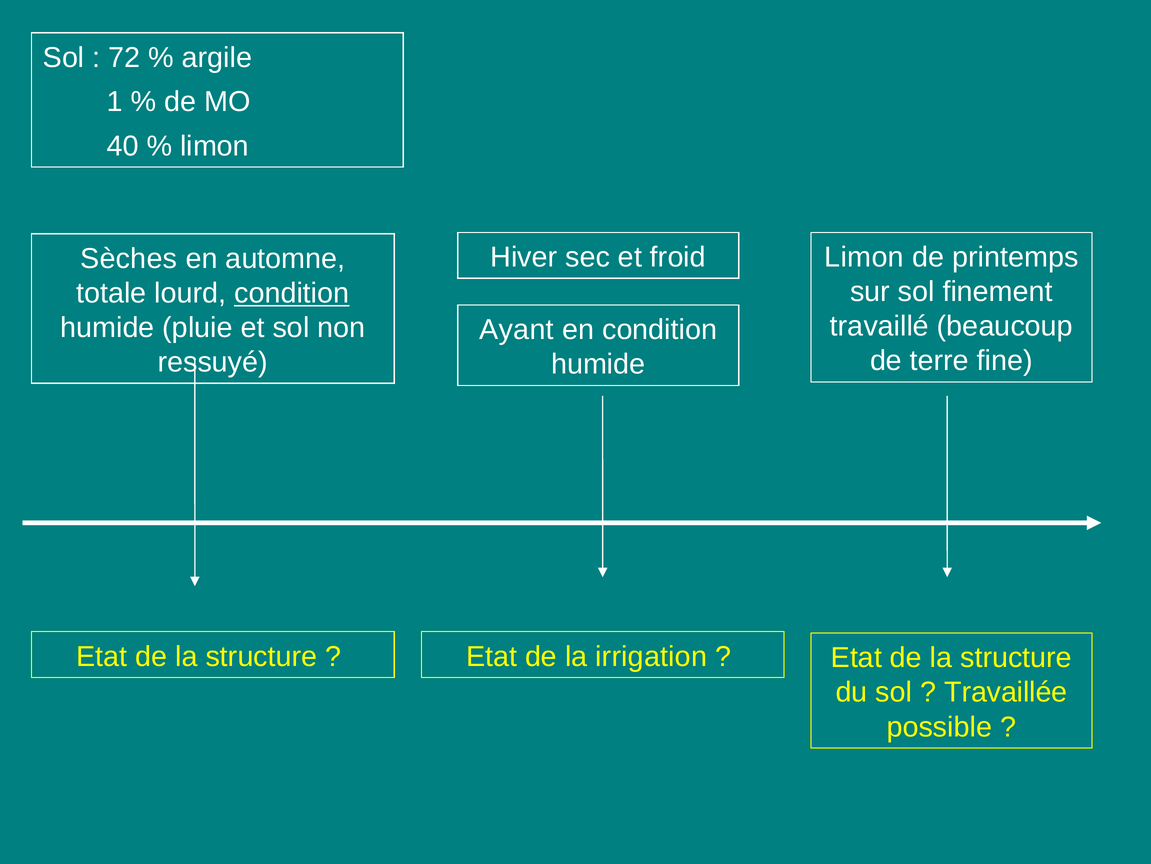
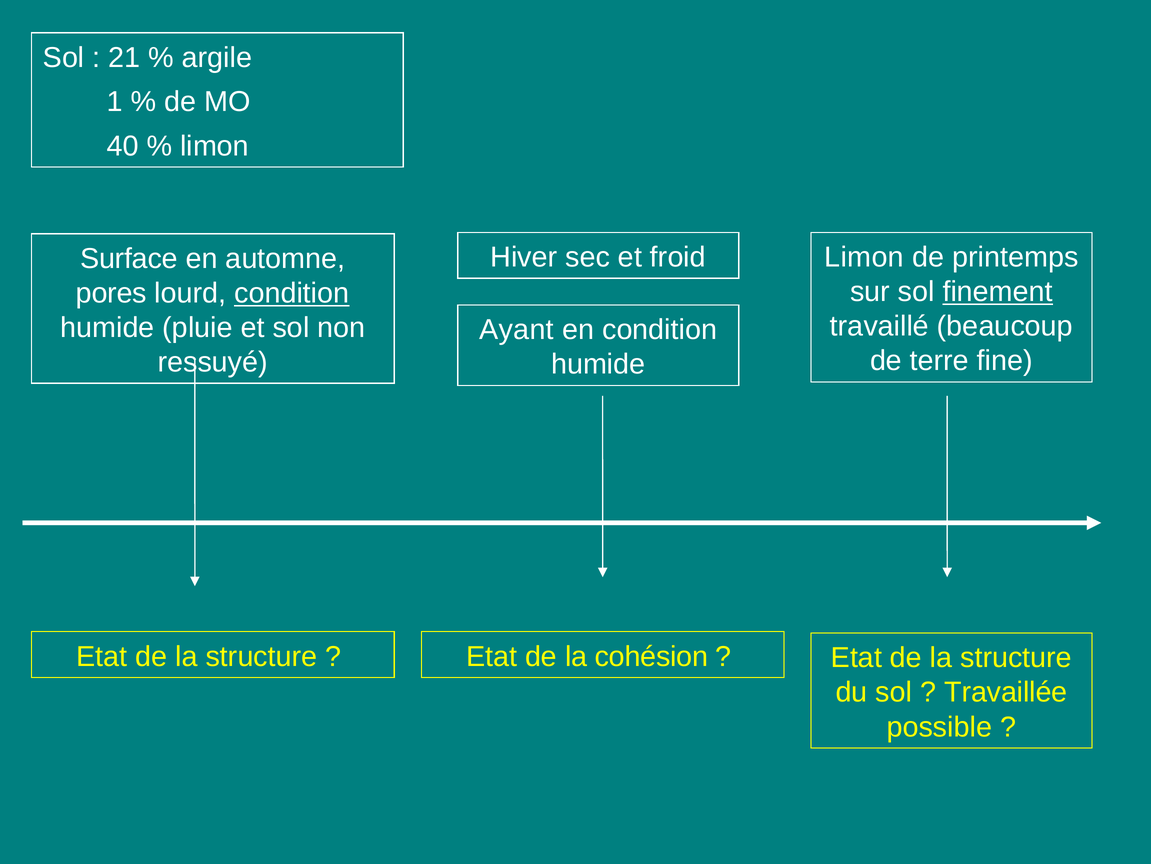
72: 72 -> 21 (124, 58)
Sèches: Sèches -> Surface (129, 258)
finement underline: none -> present (998, 292)
totale: totale -> pores (111, 293)
irrigation: irrigation -> cohésion (651, 656)
